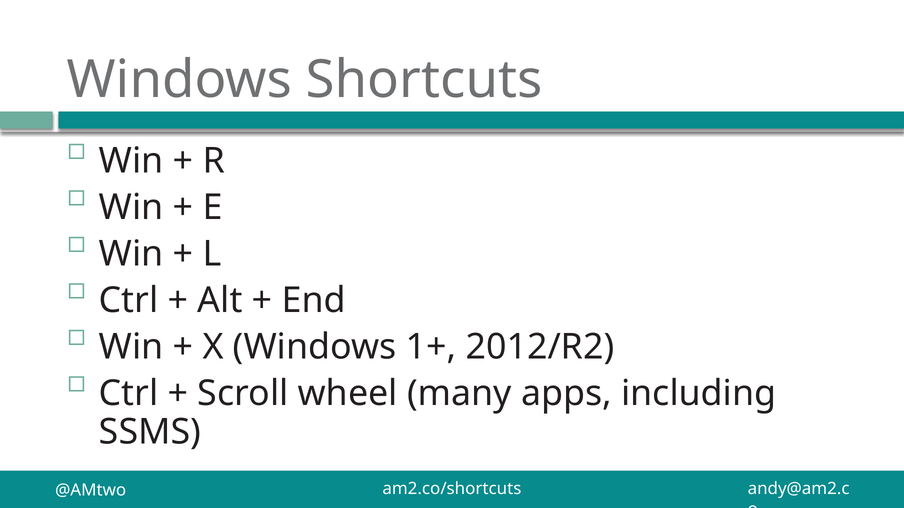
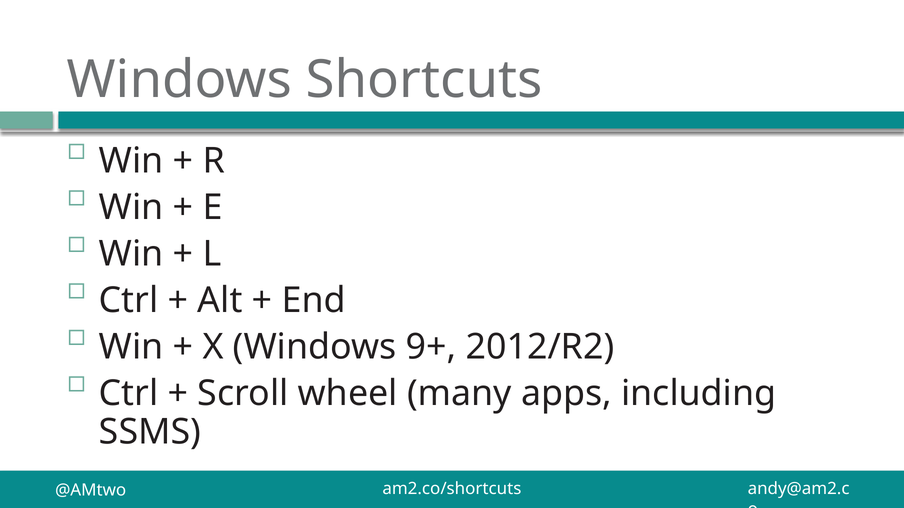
1+: 1+ -> 9+ (431, 347)
